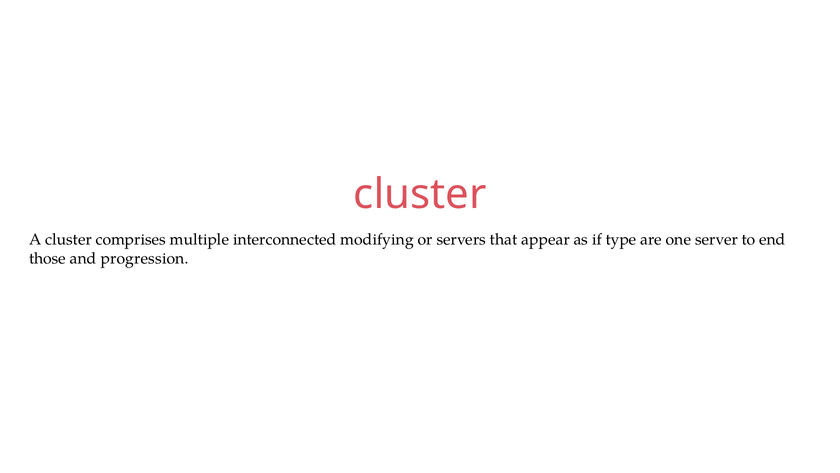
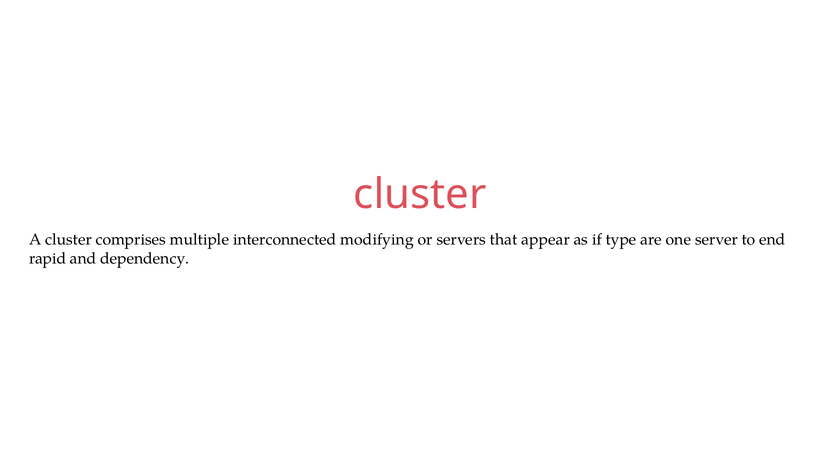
those: those -> rapid (48, 258)
progression: progression -> dependency (145, 258)
